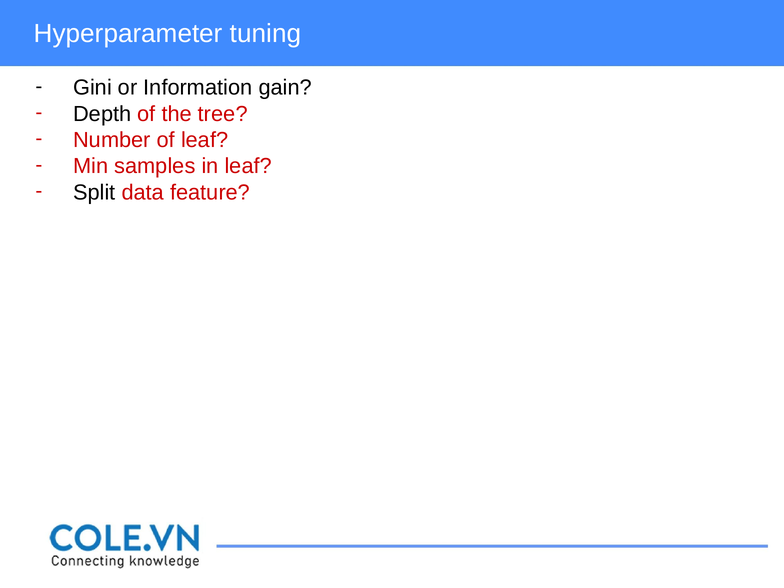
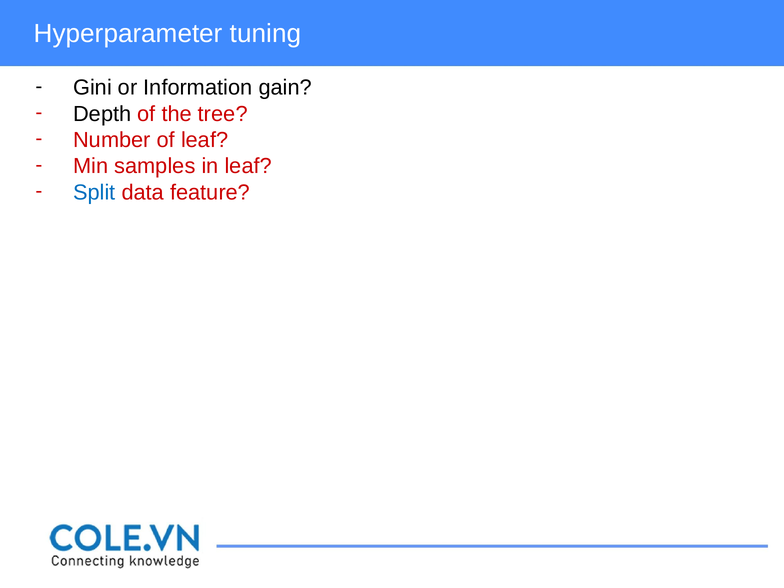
Split colour: black -> blue (94, 192)
